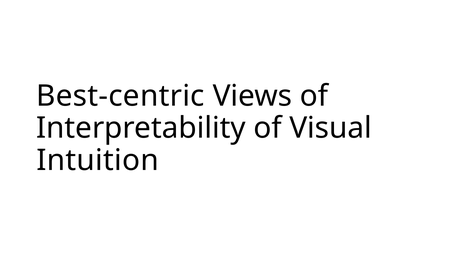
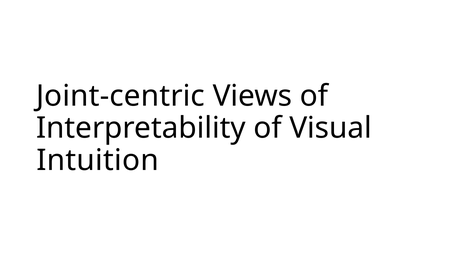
Best-centric: Best-centric -> Joint-centric (120, 96)
